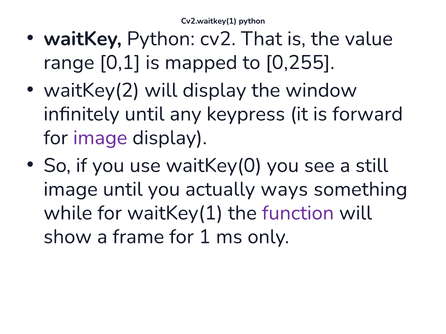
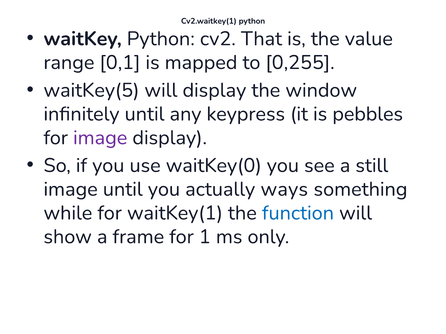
waitKey(2: waitKey(2 -> waitKey(5 (91, 90)
forward: forward -> pebbles (368, 114)
function colour: purple -> blue (298, 213)
